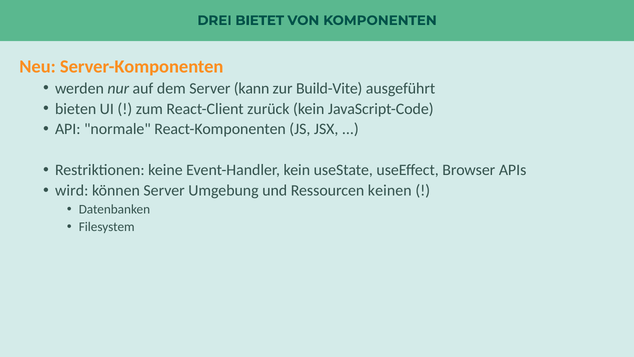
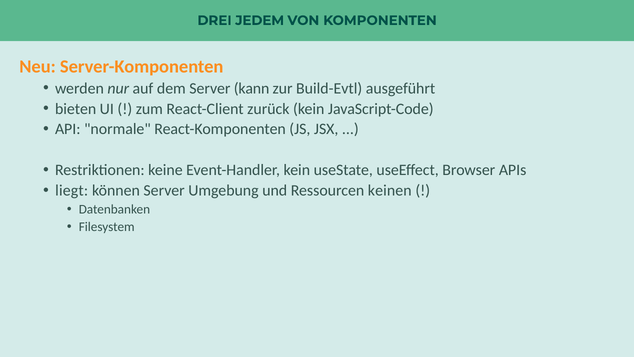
BIETET: BIETET -> JEDEM (260, 20)
Build-Vite: Build-Vite -> Build-Evtl (329, 88)
wird: wird -> liegt (72, 190)
